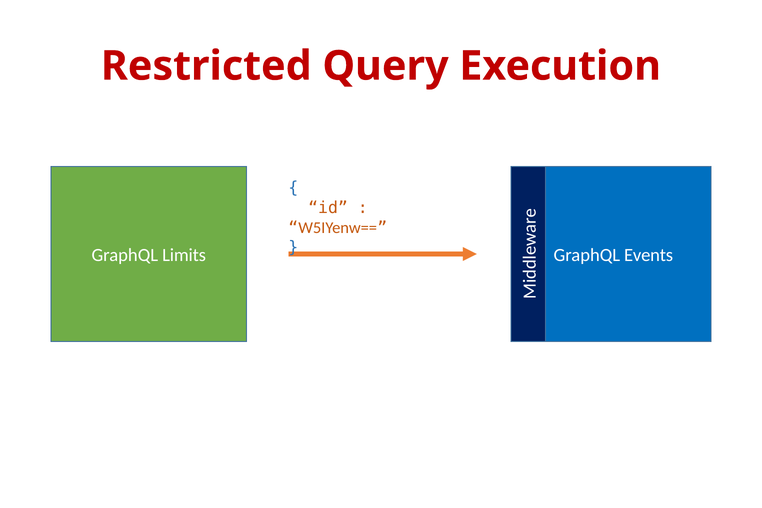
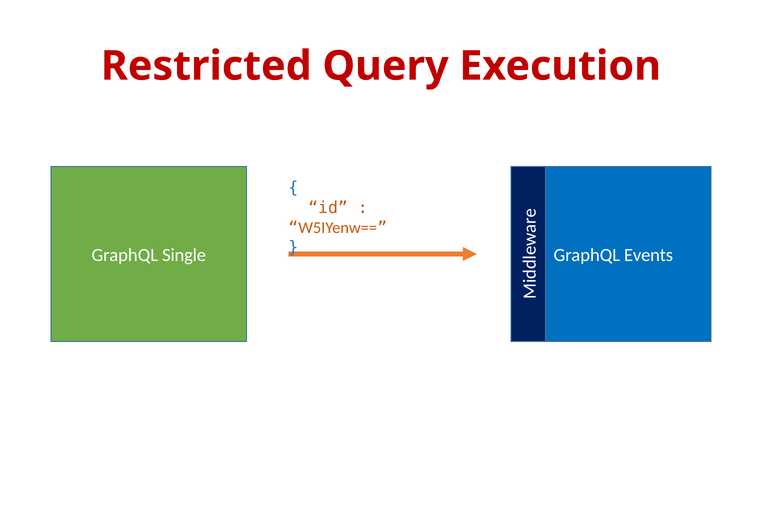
Limits: Limits -> Single (184, 255)
